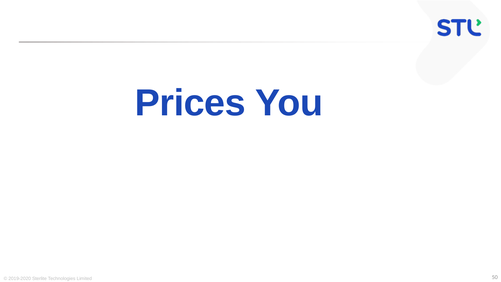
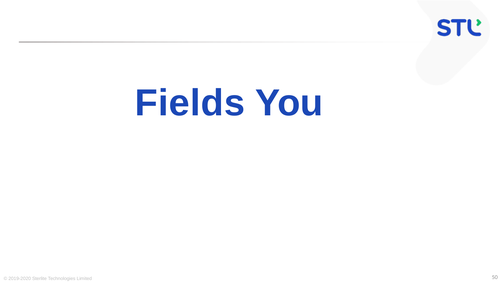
Prices: Prices -> Fields (190, 103)
